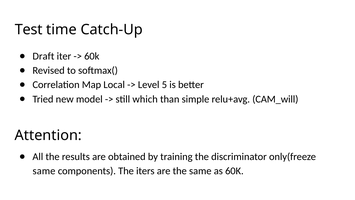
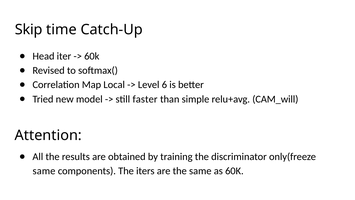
Test: Test -> Skip (29, 30)
Draft: Draft -> Head (43, 56)
5: 5 -> 6 (164, 85)
which: which -> faster (145, 99)
